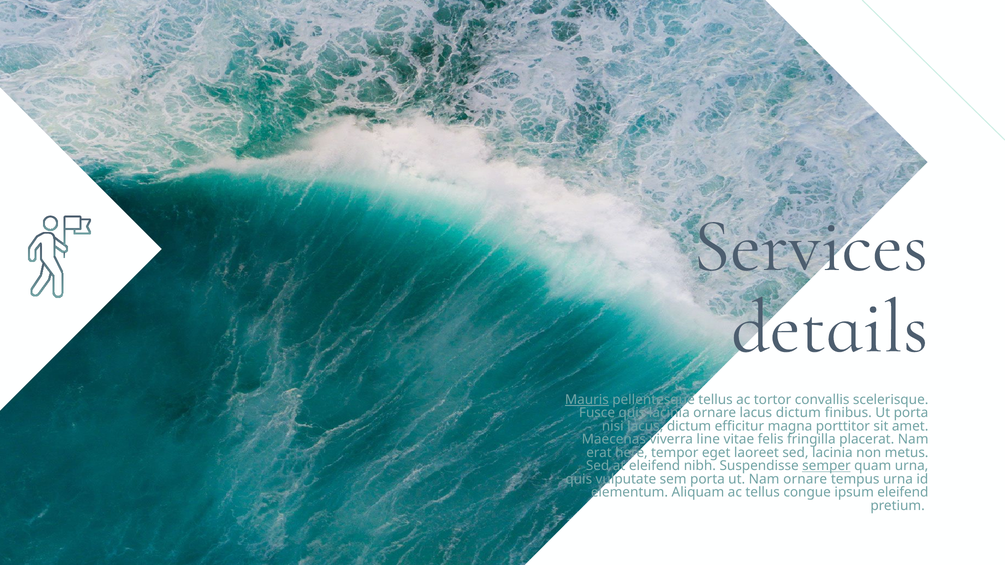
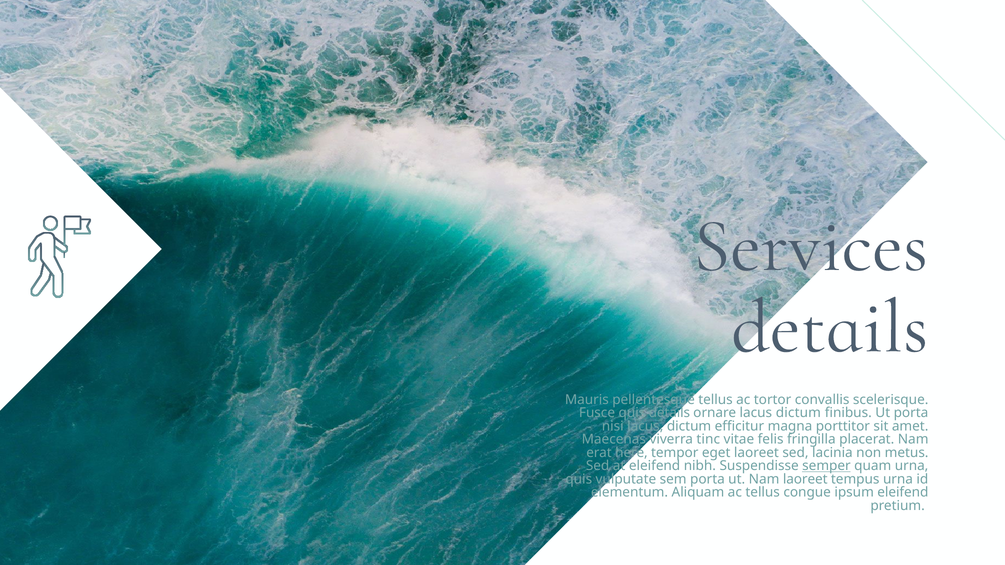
Mauris underline: present -> none (587, 400)
quis lacinia: lacinia -> details (669, 413)
line: line -> tinc (708, 440)
Nam ornare: ornare -> laoreet (805, 479)
